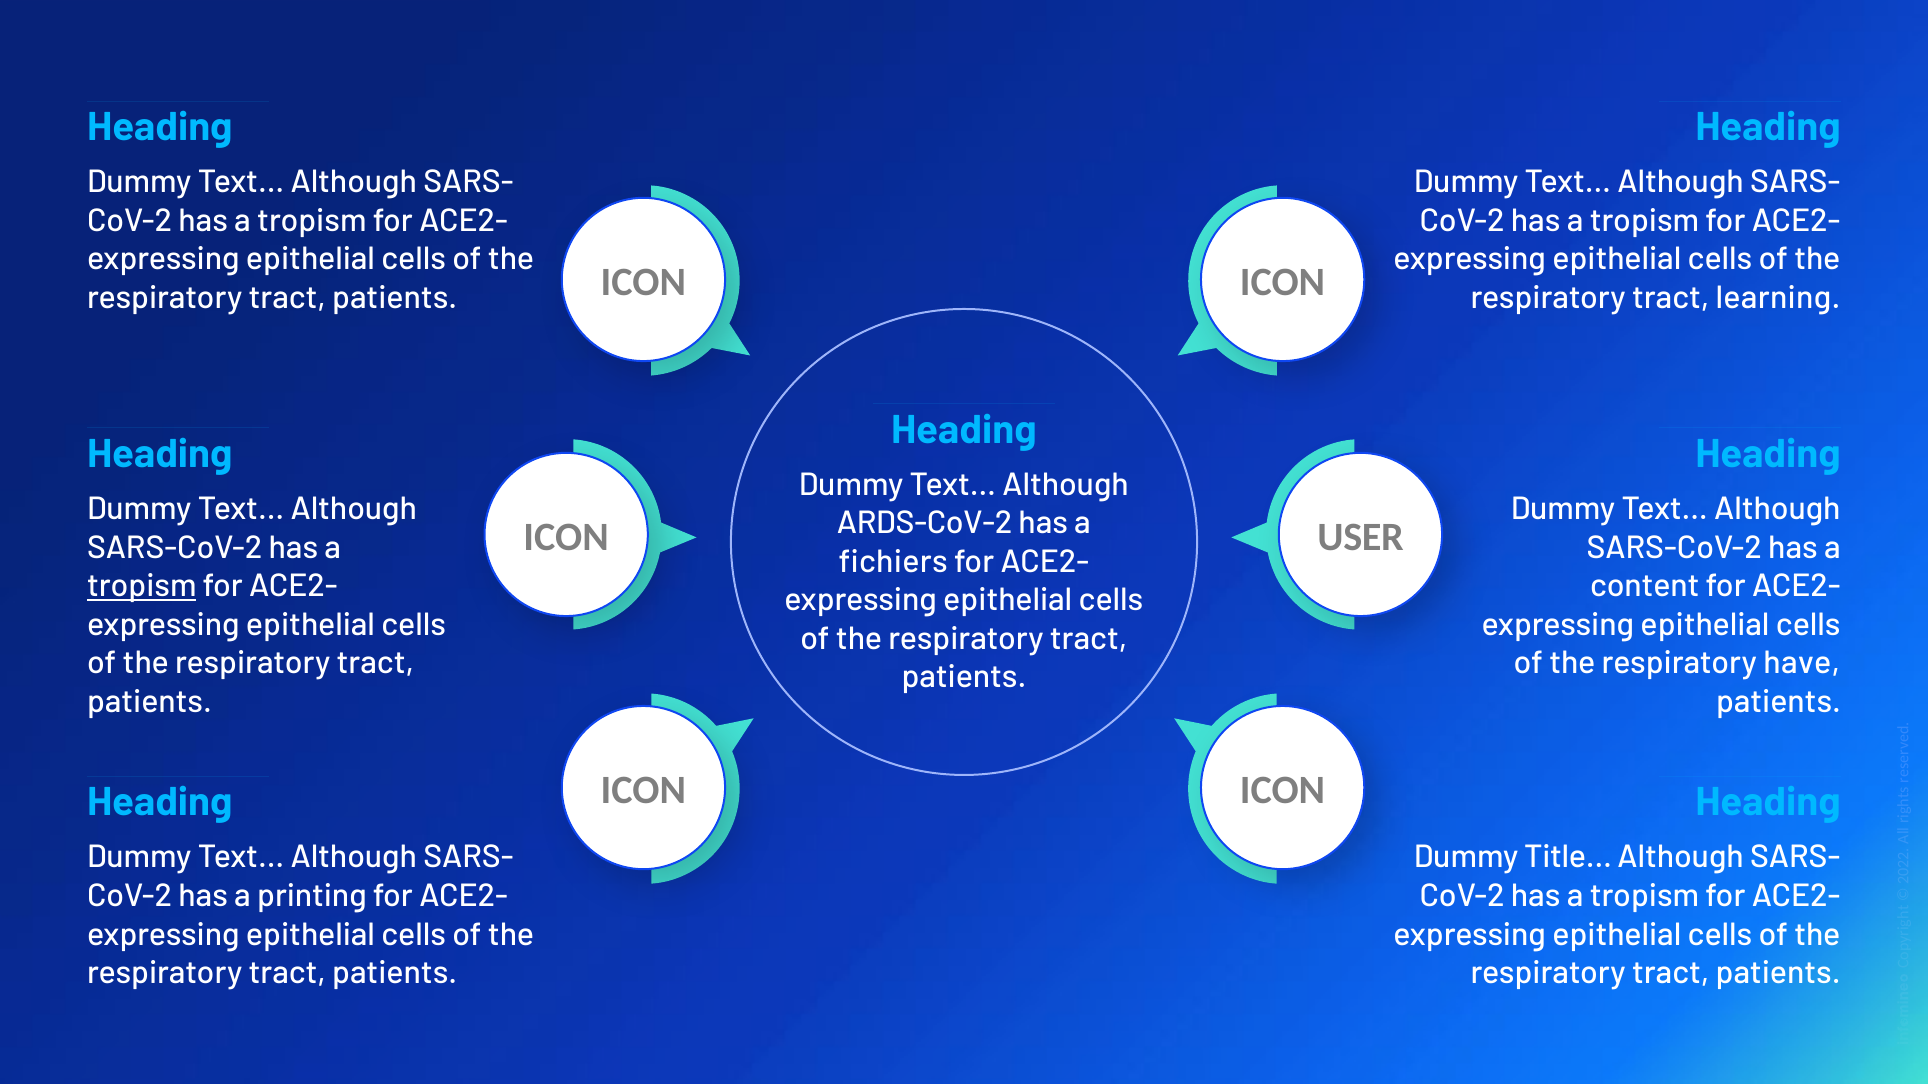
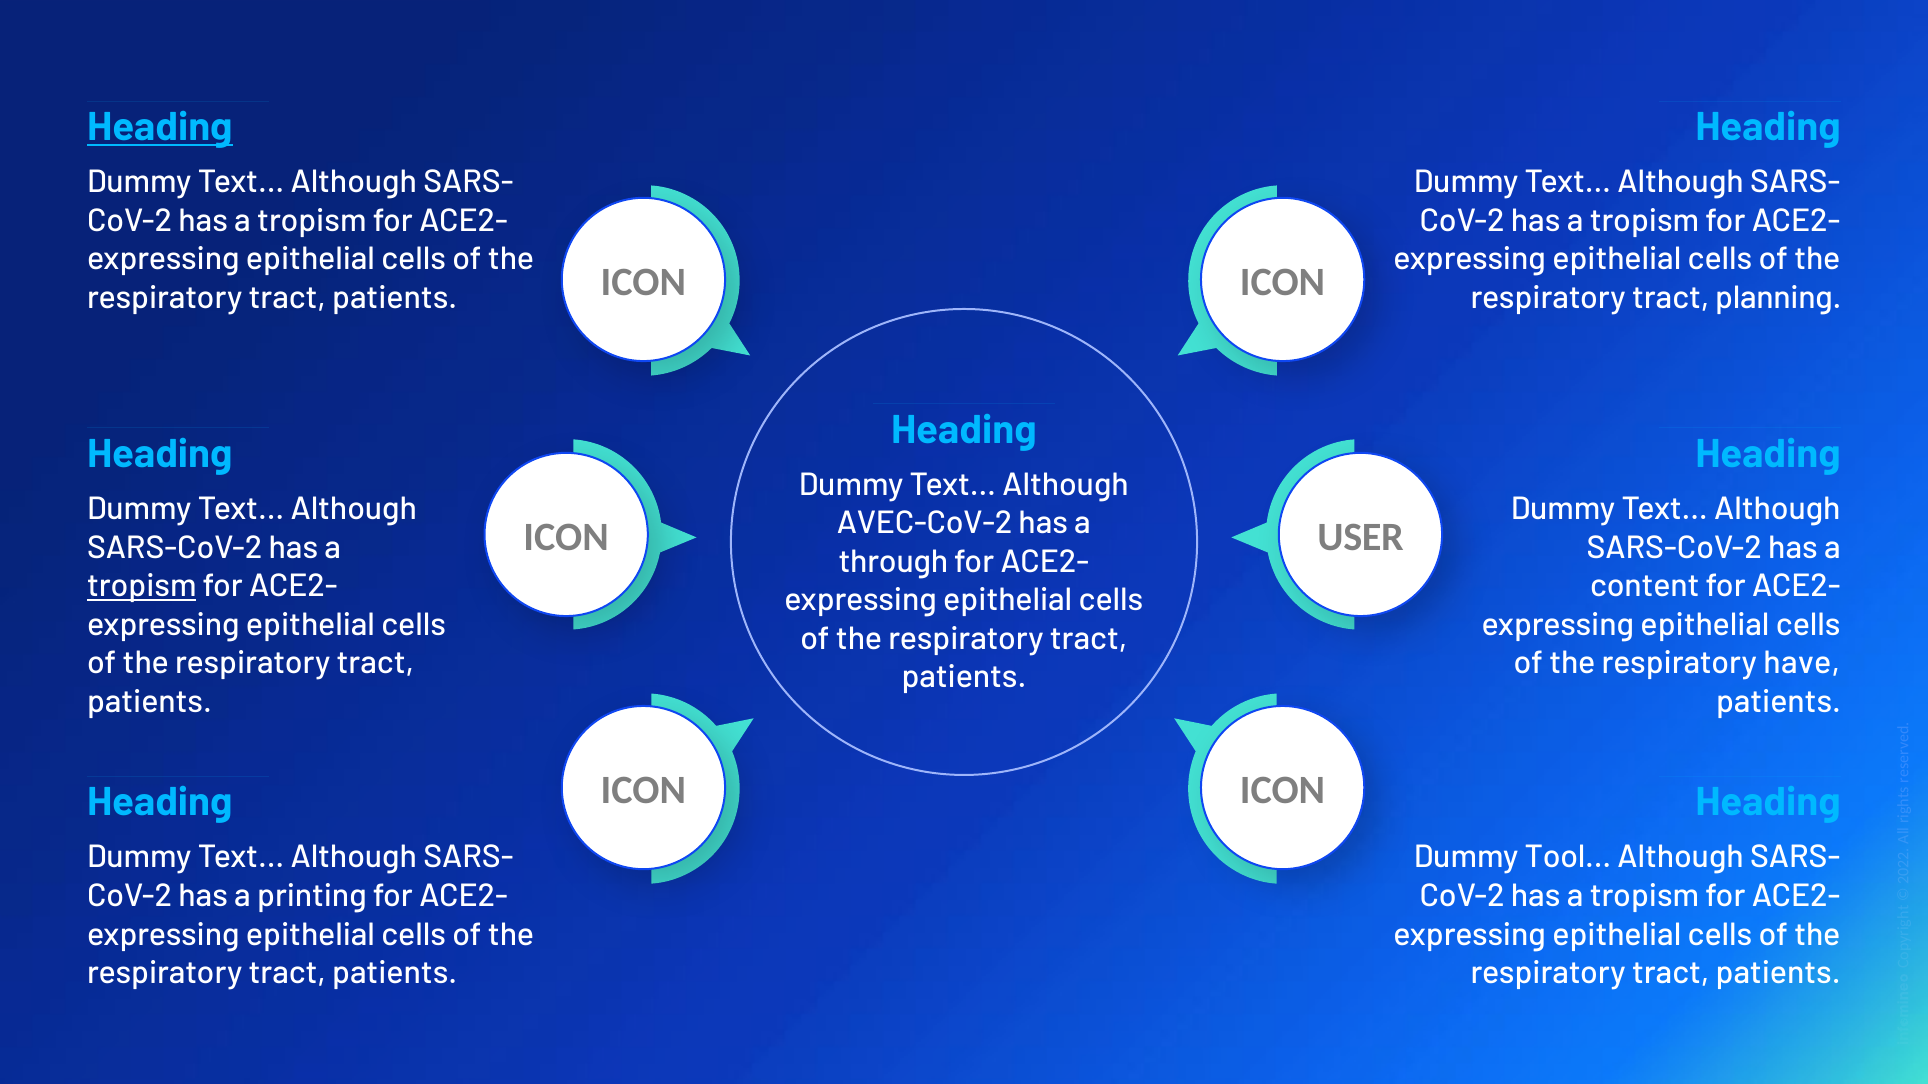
Heading underline: none -> present (160, 128)
learning: learning -> planning (1778, 298)
ARDS-CoV-2: ARDS-CoV-2 -> AVEC-CoV-2 (925, 523)
fichiers: fichiers -> through (893, 562)
Title…: Title… -> Tool… (1568, 858)
